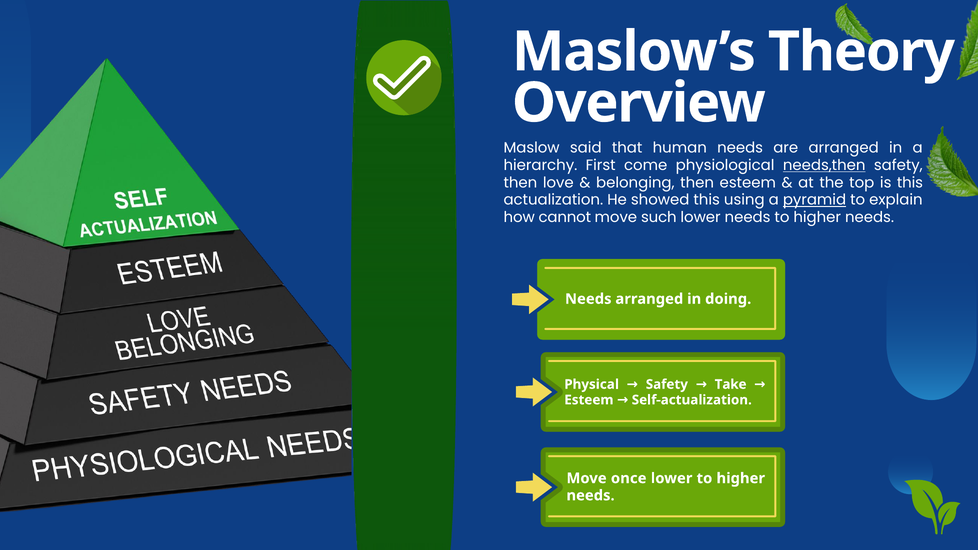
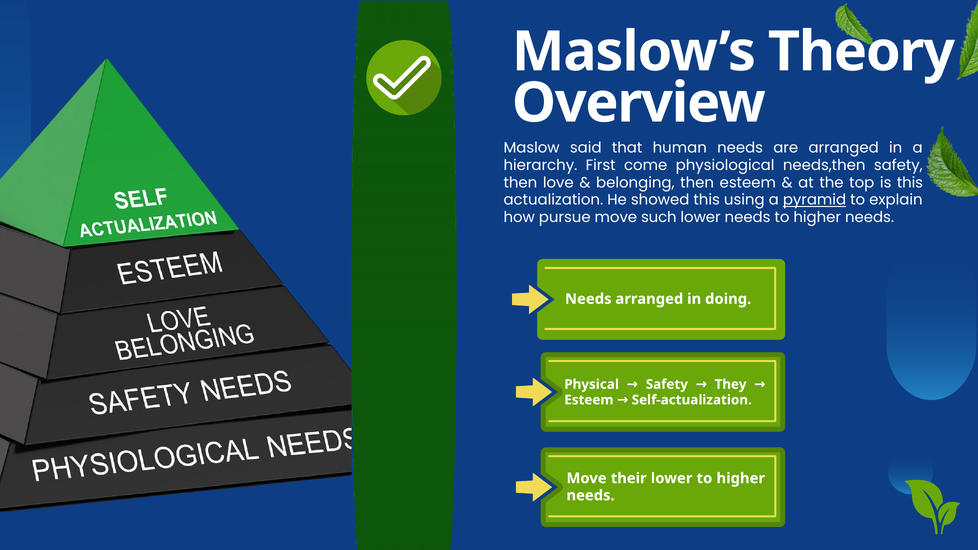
needs,then underline: present -> none (824, 165)
cannot: cannot -> pursue (565, 217)
Take: Take -> They (731, 384)
once: once -> their (629, 478)
